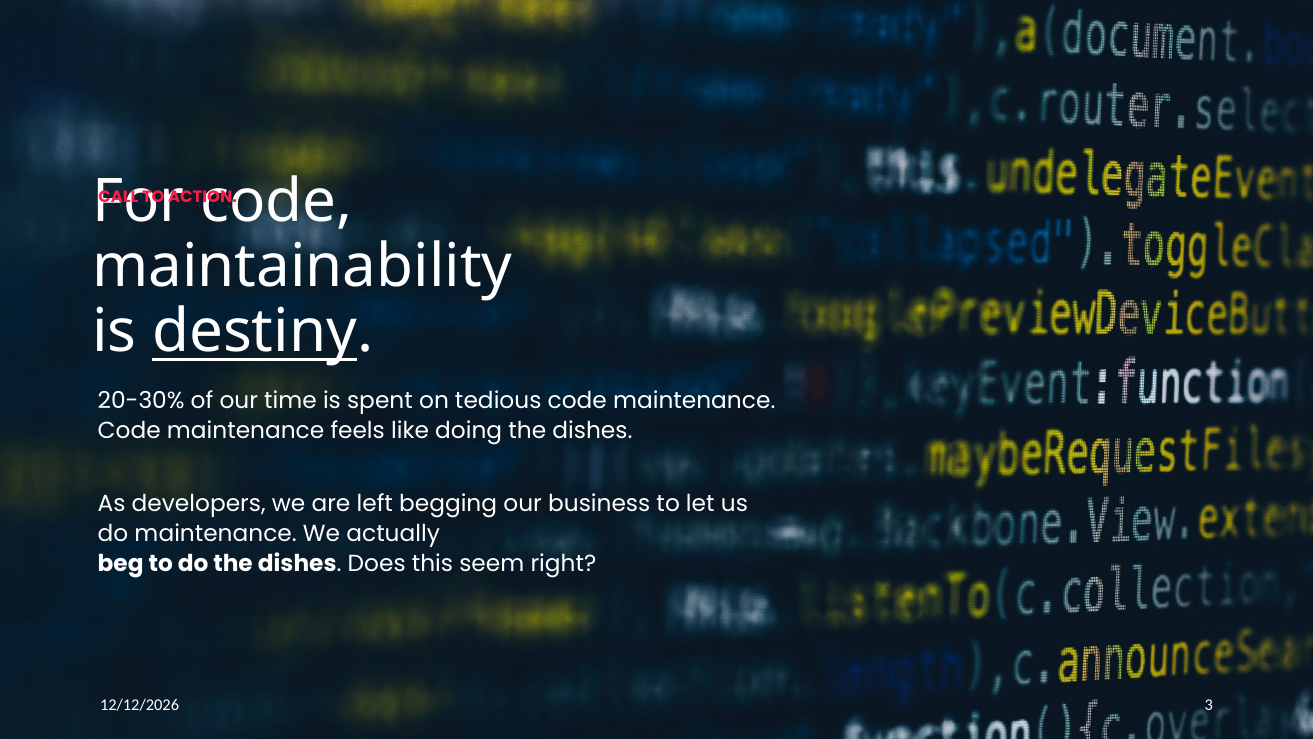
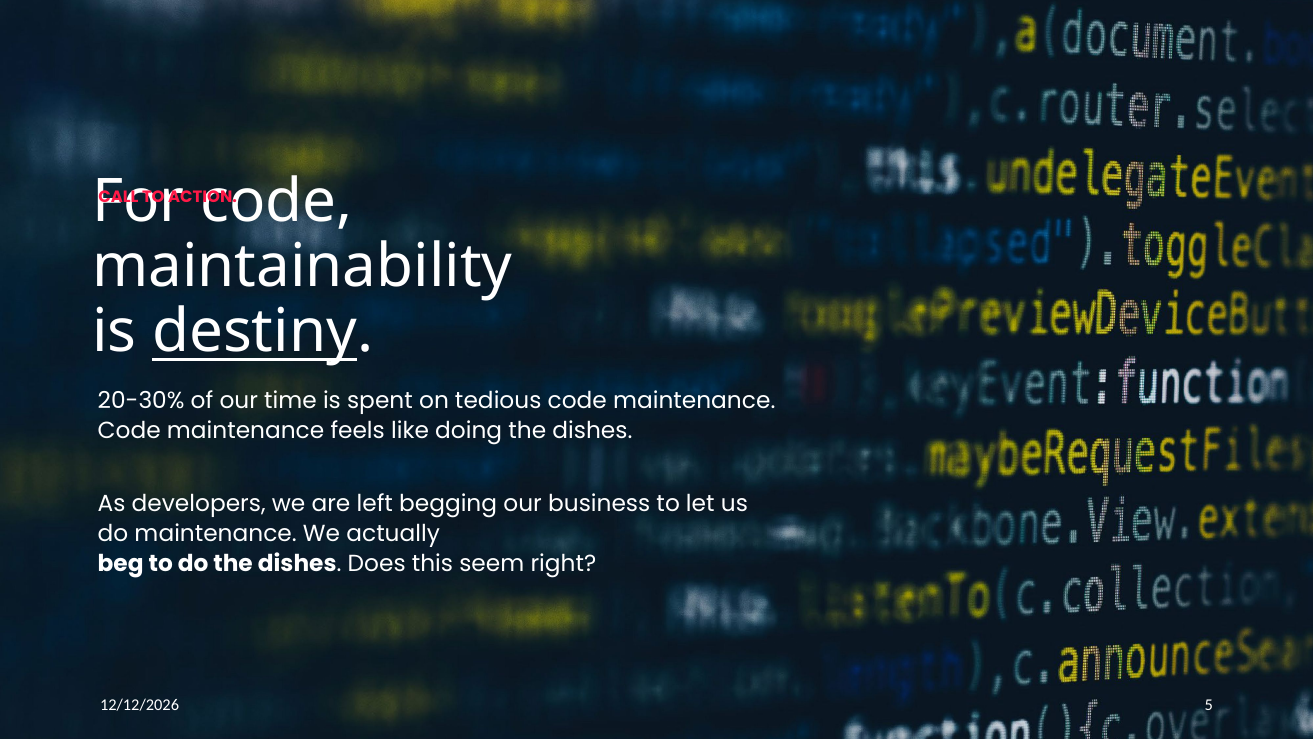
3: 3 -> 5 (1209, 705)
